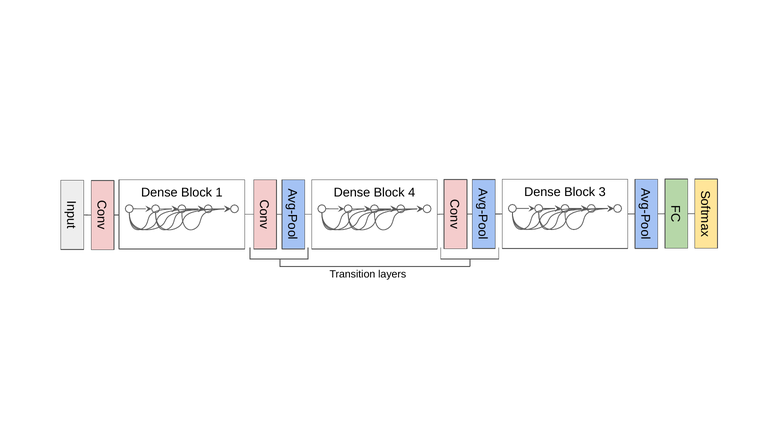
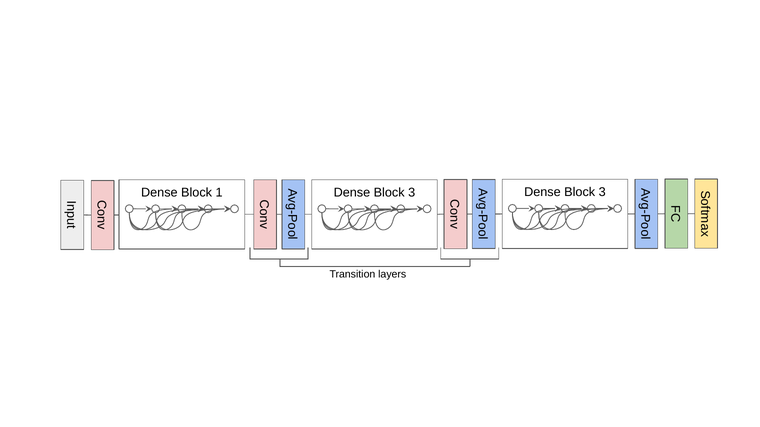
4: 4 -> 3 (412, 193)
